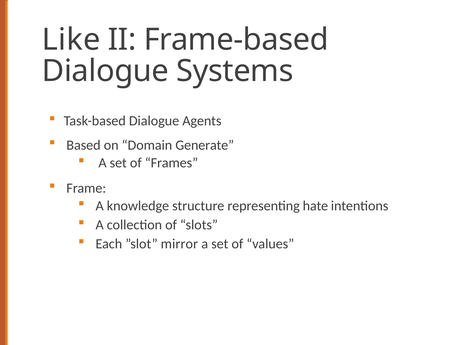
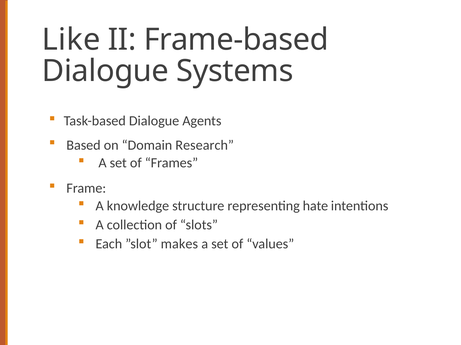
Generate: Generate -> Research (205, 145)
mirror: mirror -> makes (179, 244)
